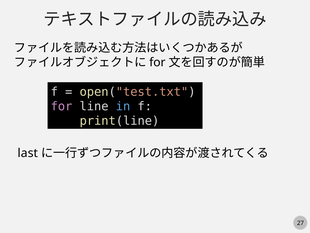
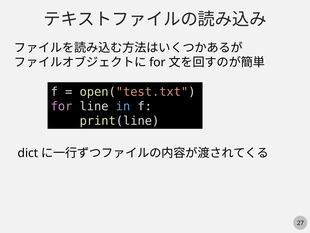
last: last -> dict (28, 153)
